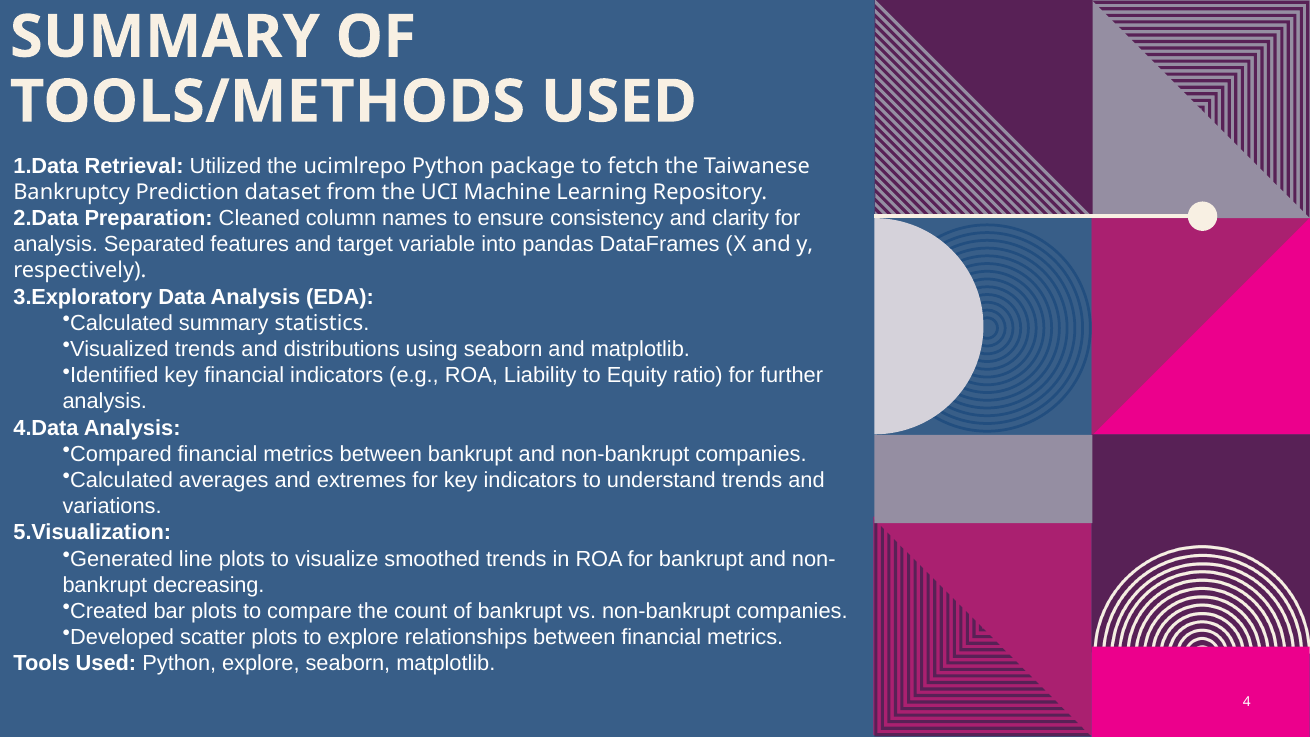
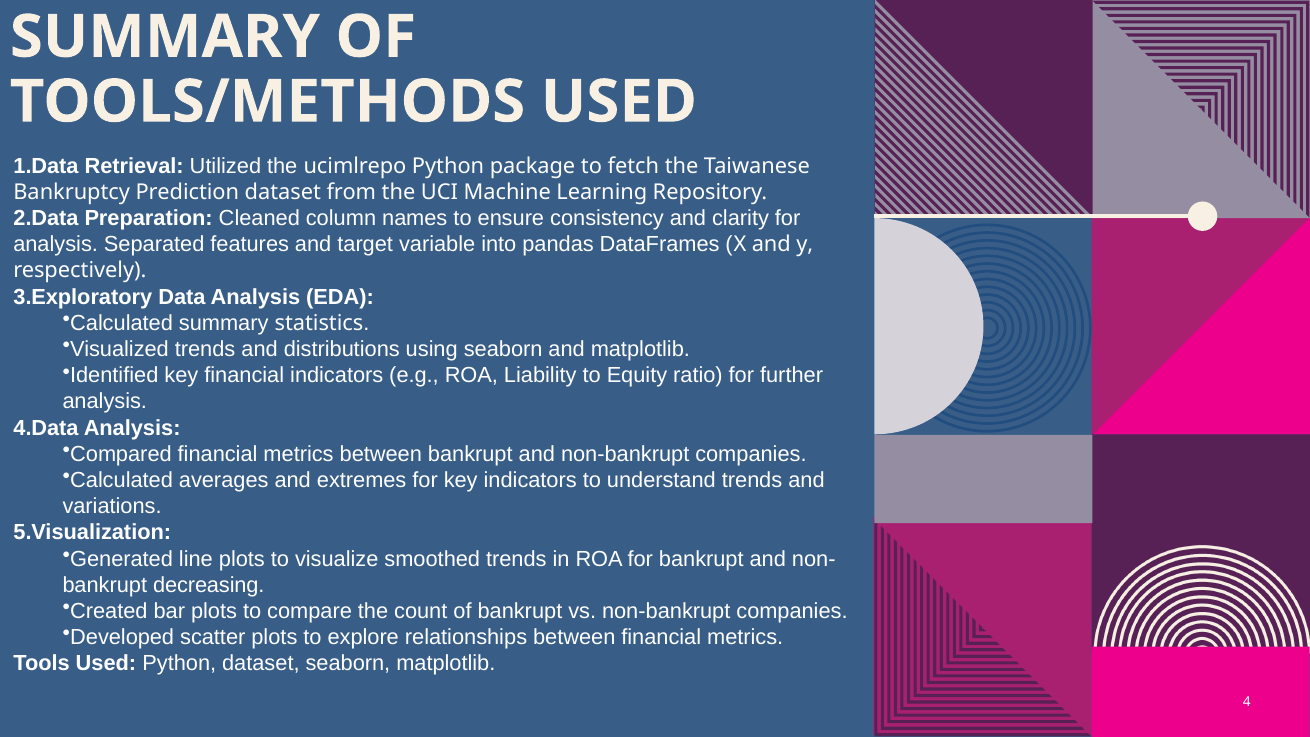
Python explore: explore -> dataset (261, 663)
